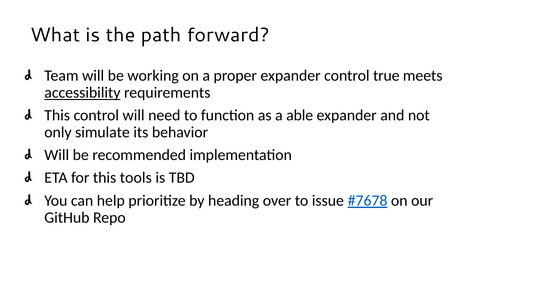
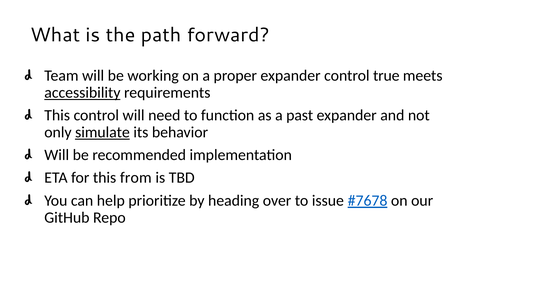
able: able -> past (300, 115)
simulate underline: none -> present (102, 133)
tools: tools -> from (136, 178)
